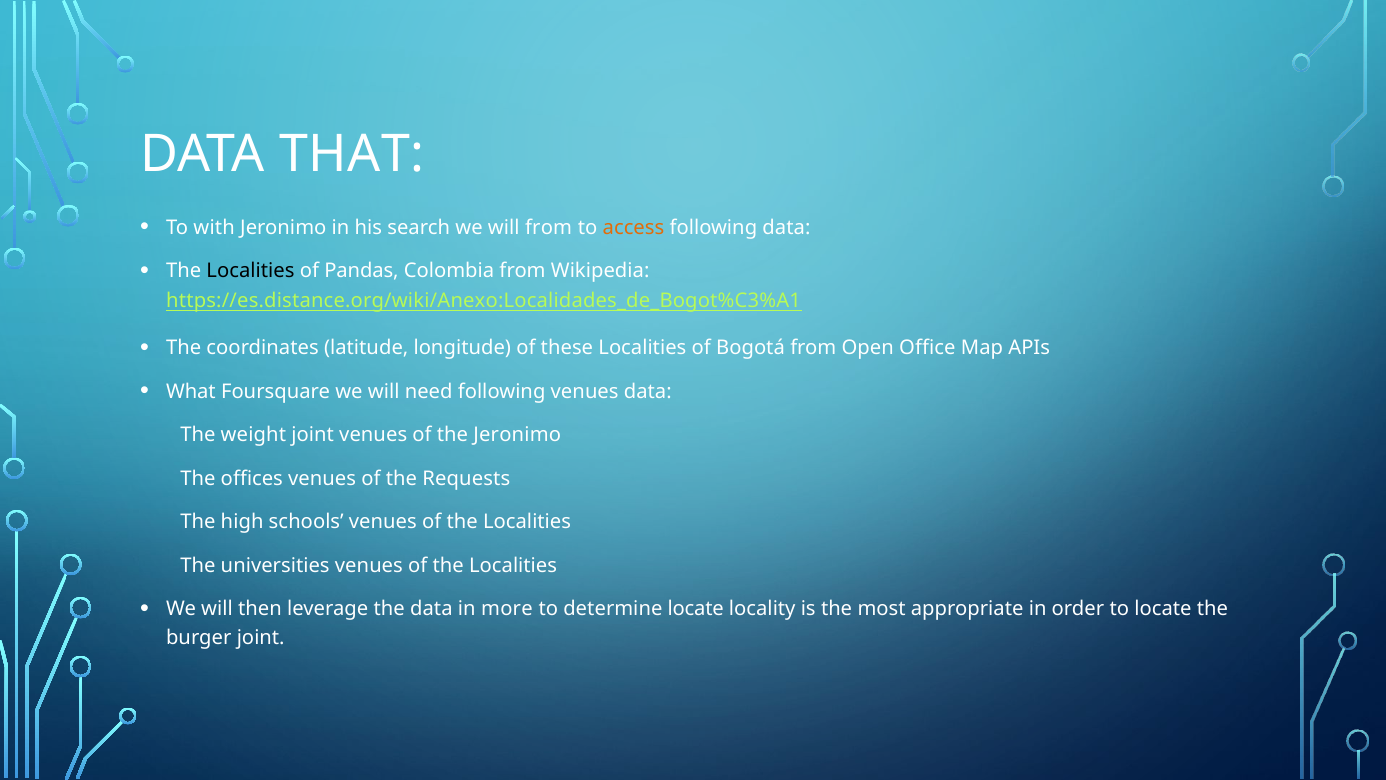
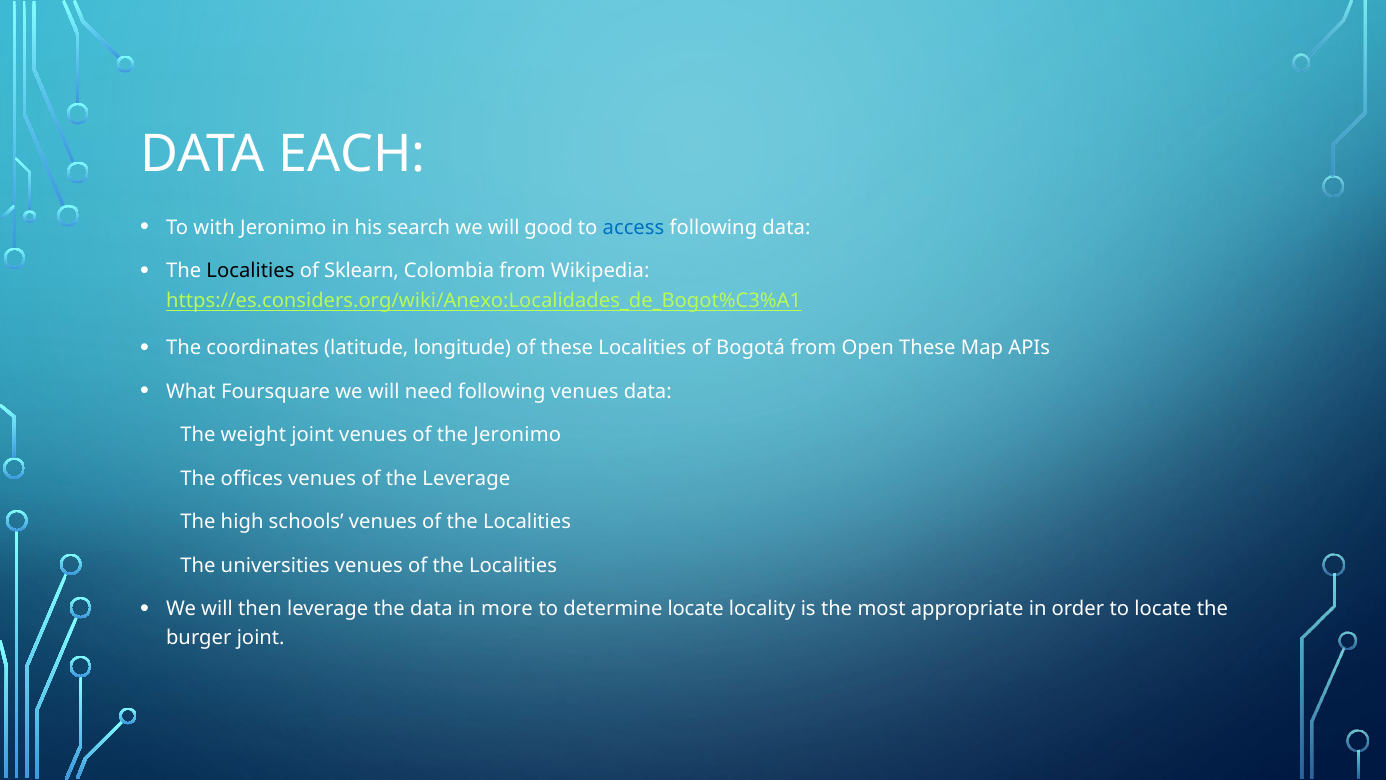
THAT: THAT -> EACH (352, 154)
will from: from -> good (549, 227)
access colour: orange -> blue (633, 227)
Pandas: Pandas -> Sklearn (362, 271)
https://es.distance.org/wiki/Anexo:Localidades_de_Bogot%C3%A1: https://es.distance.org/wiki/Anexo:Localidades_de_Bogot%C3%A1 -> https://es.considers.org/wiki/Anexo:Localidades_de_Bogot%C3%A1 (484, 301)
Open Office: Office -> These (927, 348)
the Requests: Requests -> Leverage (466, 478)
